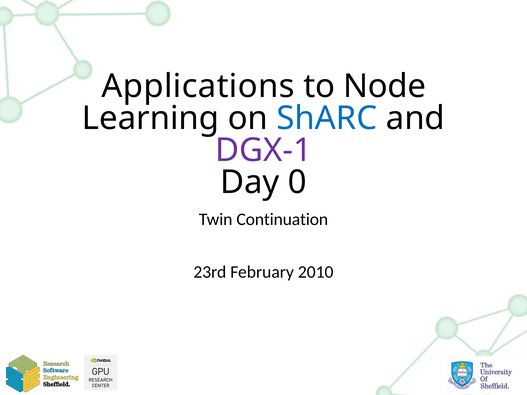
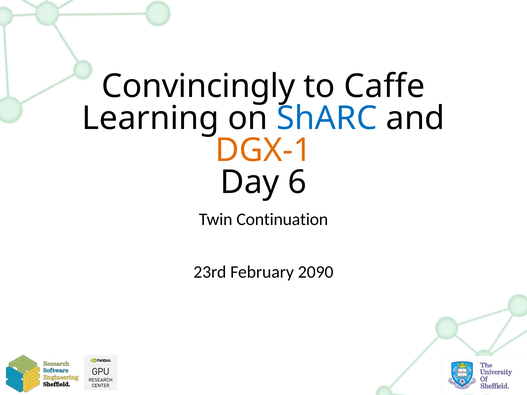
Applications: Applications -> Convincingly (198, 86)
Node: Node -> Caffe (384, 86)
DGX-1 colour: purple -> orange (264, 150)
0: 0 -> 6 (297, 182)
2010: 2010 -> 2090 (316, 272)
